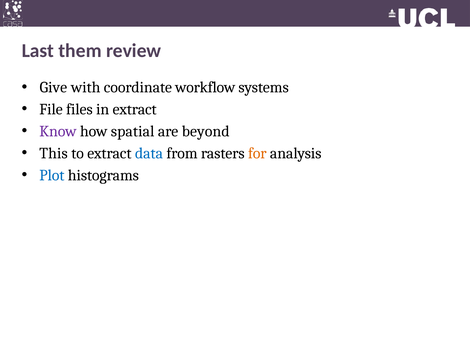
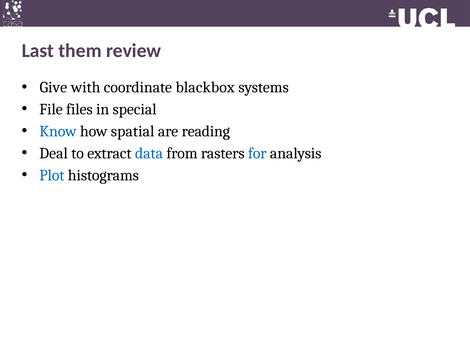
workflow: workflow -> blackbox (205, 87)
in extract: extract -> special (135, 109)
Know colour: purple -> blue (58, 131)
beyond: beyond -> reading (206, 131)
This: This -> Deal (54, 153)
for colour: orange -> blue (257, 153)
